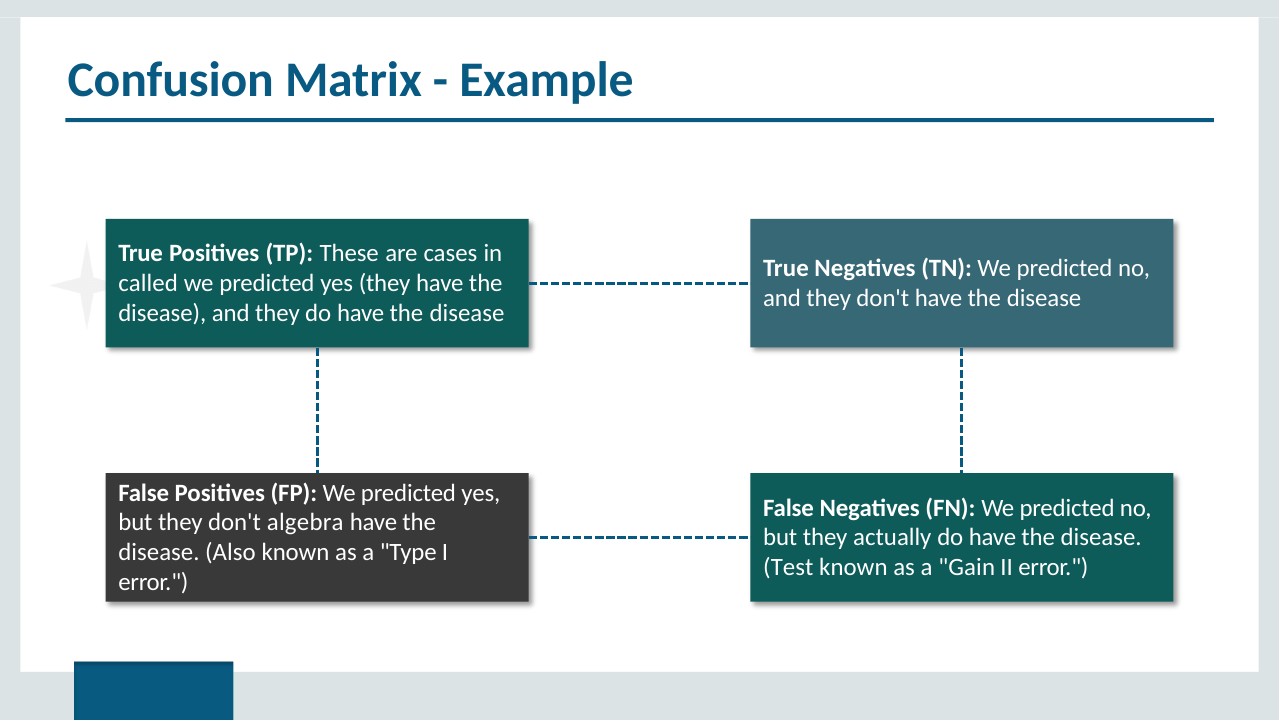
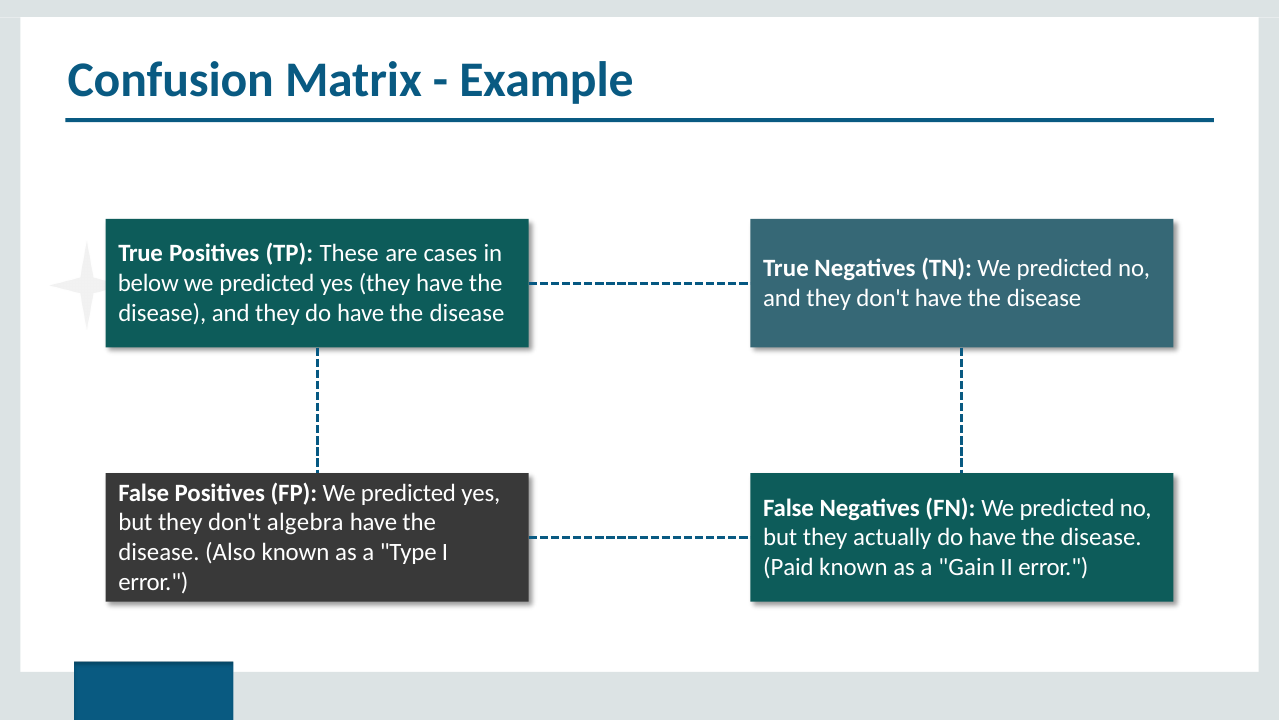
called: called -> below (148, 283)
Test: Test -> Paid (788, 567)
